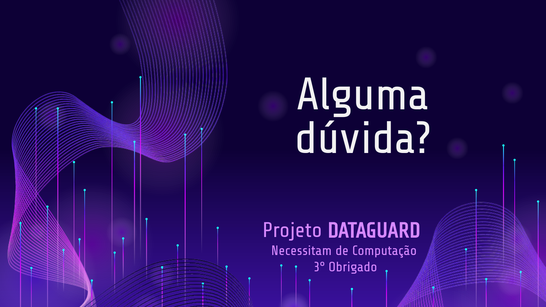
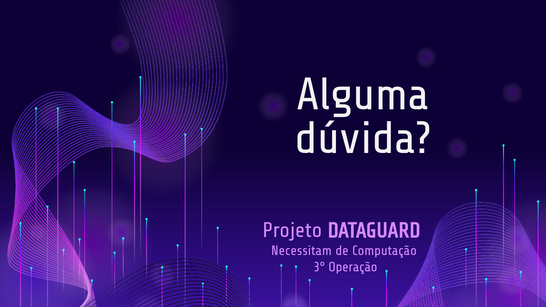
Obrigado: Obrigado -> Operação (353, 267)
